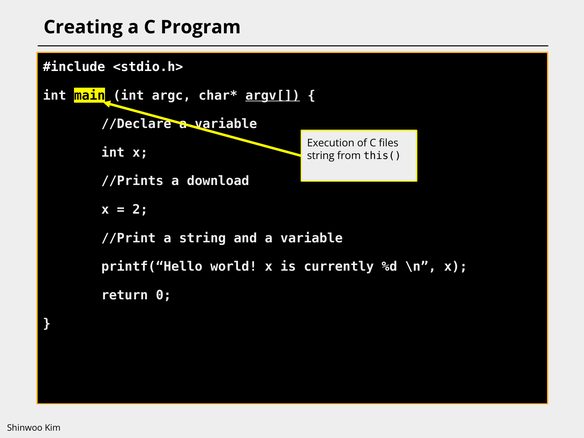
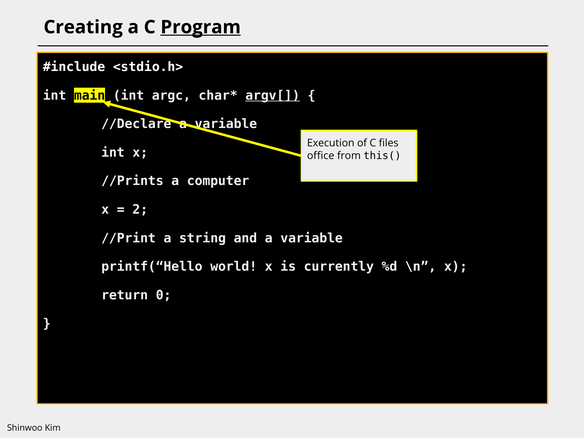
Program underline: none -> present (201, 27)
string: string -> office (321, 156)
download: download -> computer (218, 181)
